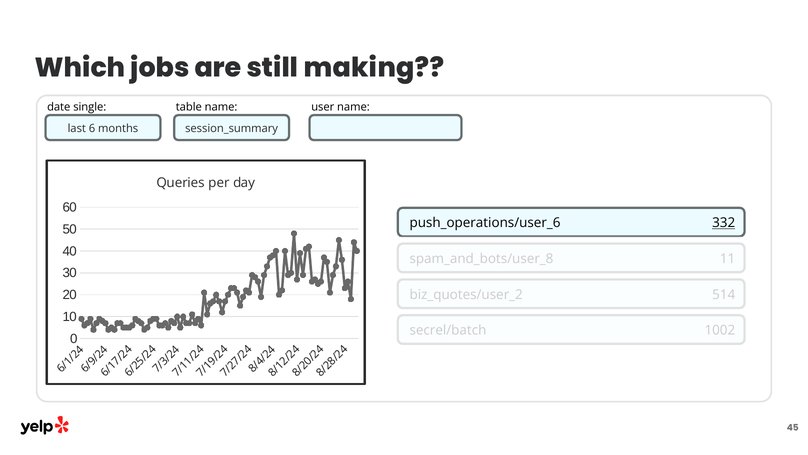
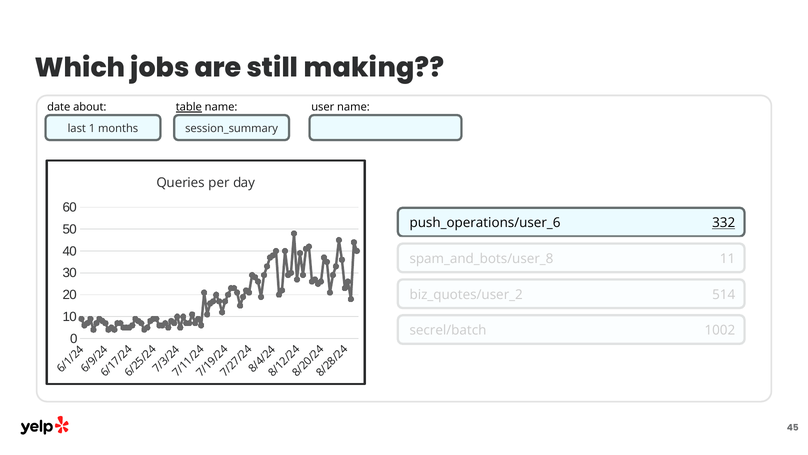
single: single -> about (90, 107)
table underline: none -> present (189, 107)
6: 6 -> 1 (92, 128)
